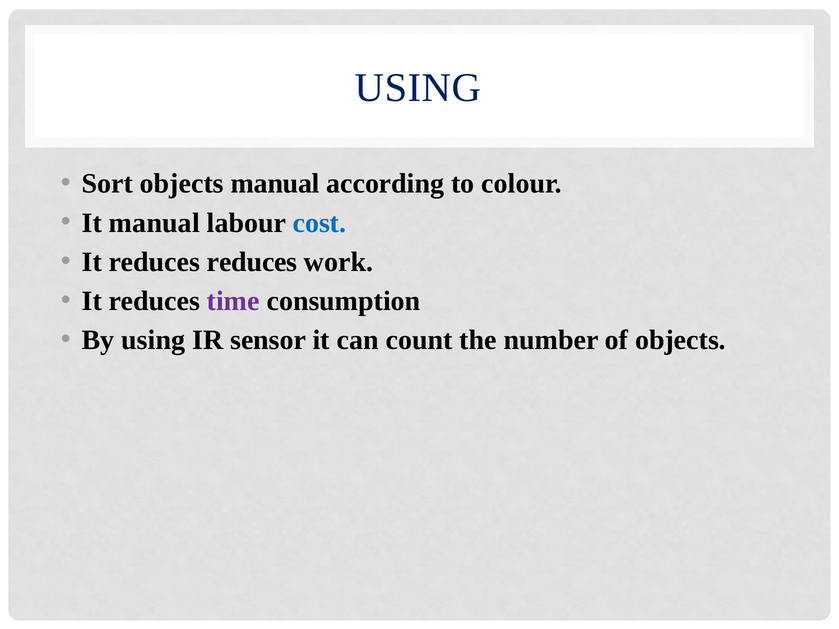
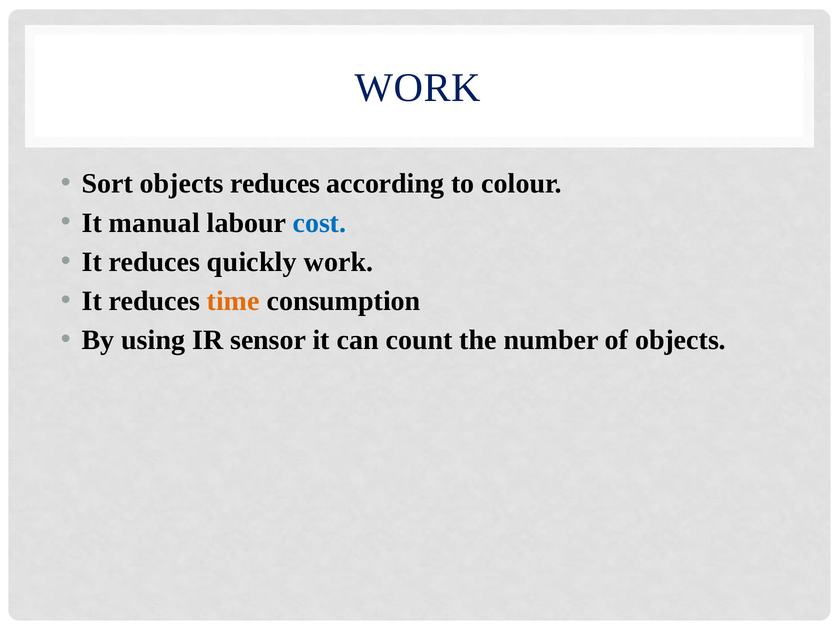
USING: USING -> WORK (418, 88)
objects manual: manual -> reduces (275, 184)
reduces reduces: reduces -> quickly (252, 262)
time colour: purple -> orange (233, 301)
